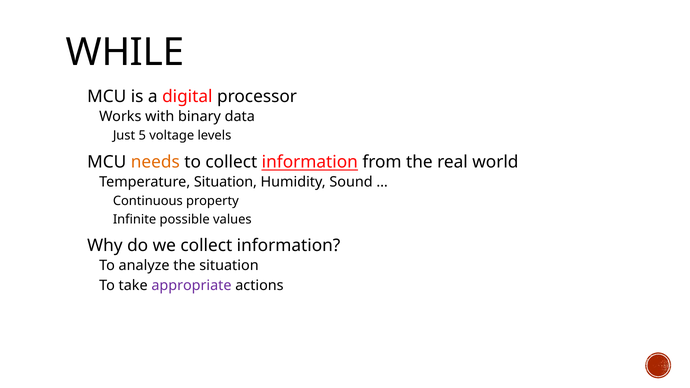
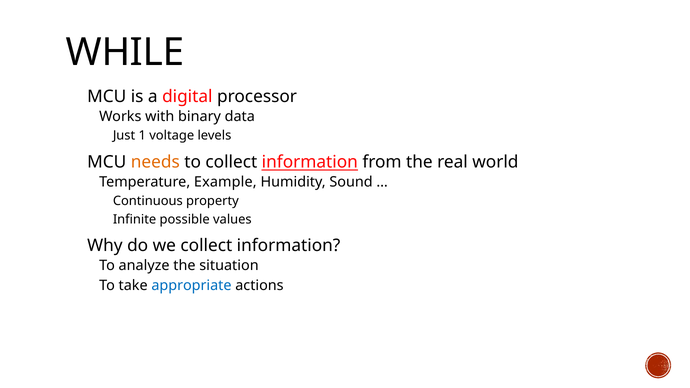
5: 5 -> 1 (142, 136)
Situation: Situation -> Example (225, 182)
appropriate colour: purple -> blue (191, 286)
